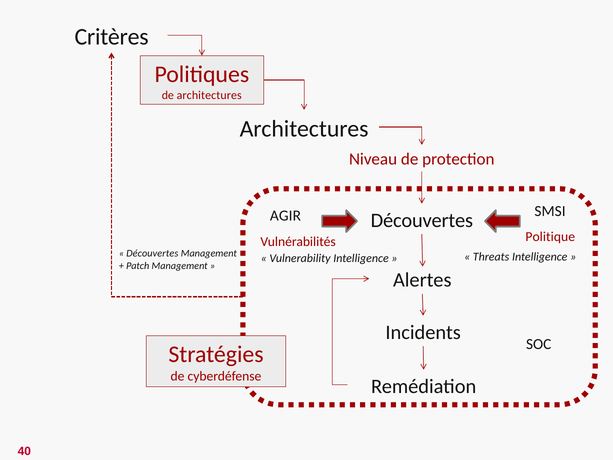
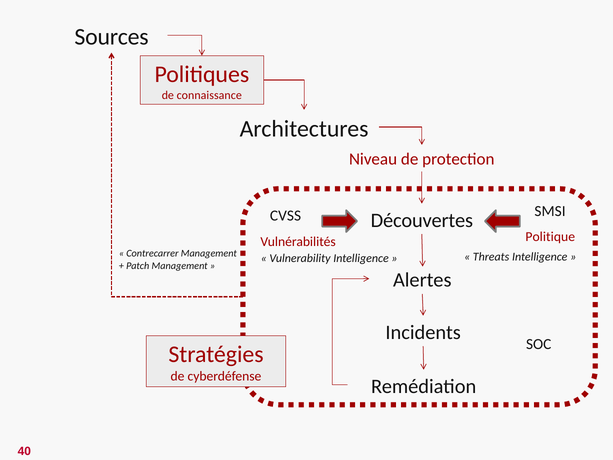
Critères: Critères -> Sources (112, 37)
de architectures: architectures -> connaissance (209, 95)
AGIR: AGIR -> CVSS (285, 216)
Découvertes: Découvertes -> Contrecarrer (152, 253)
